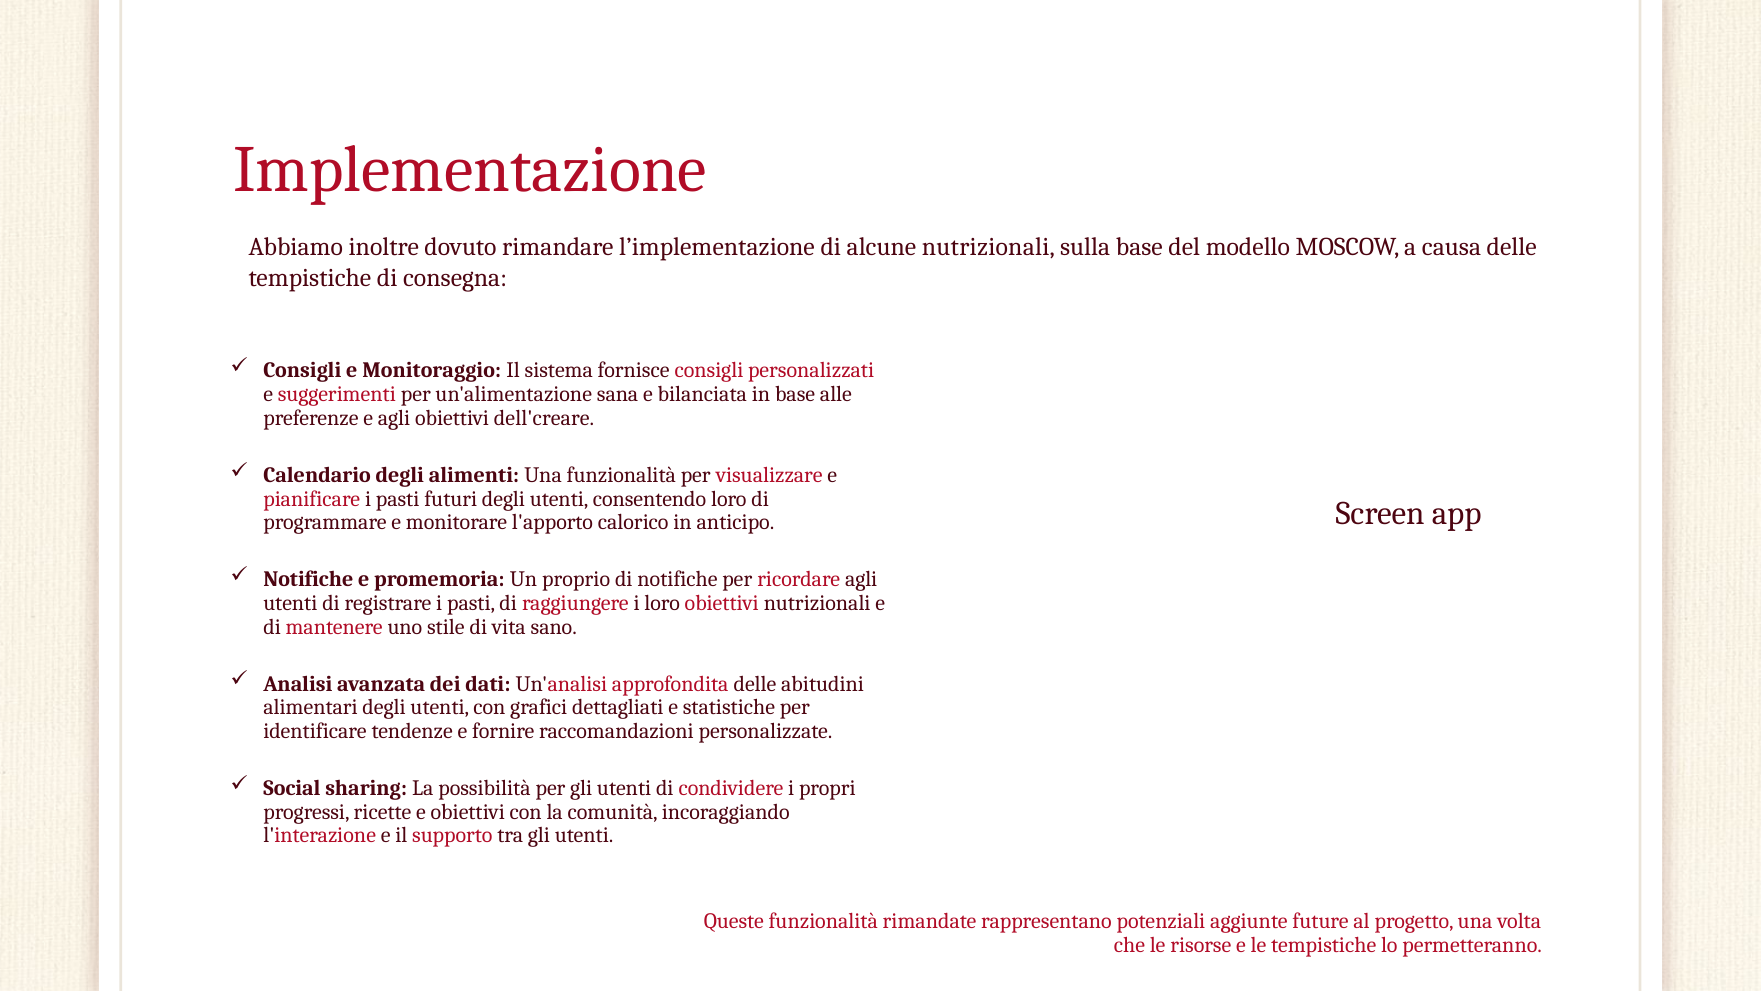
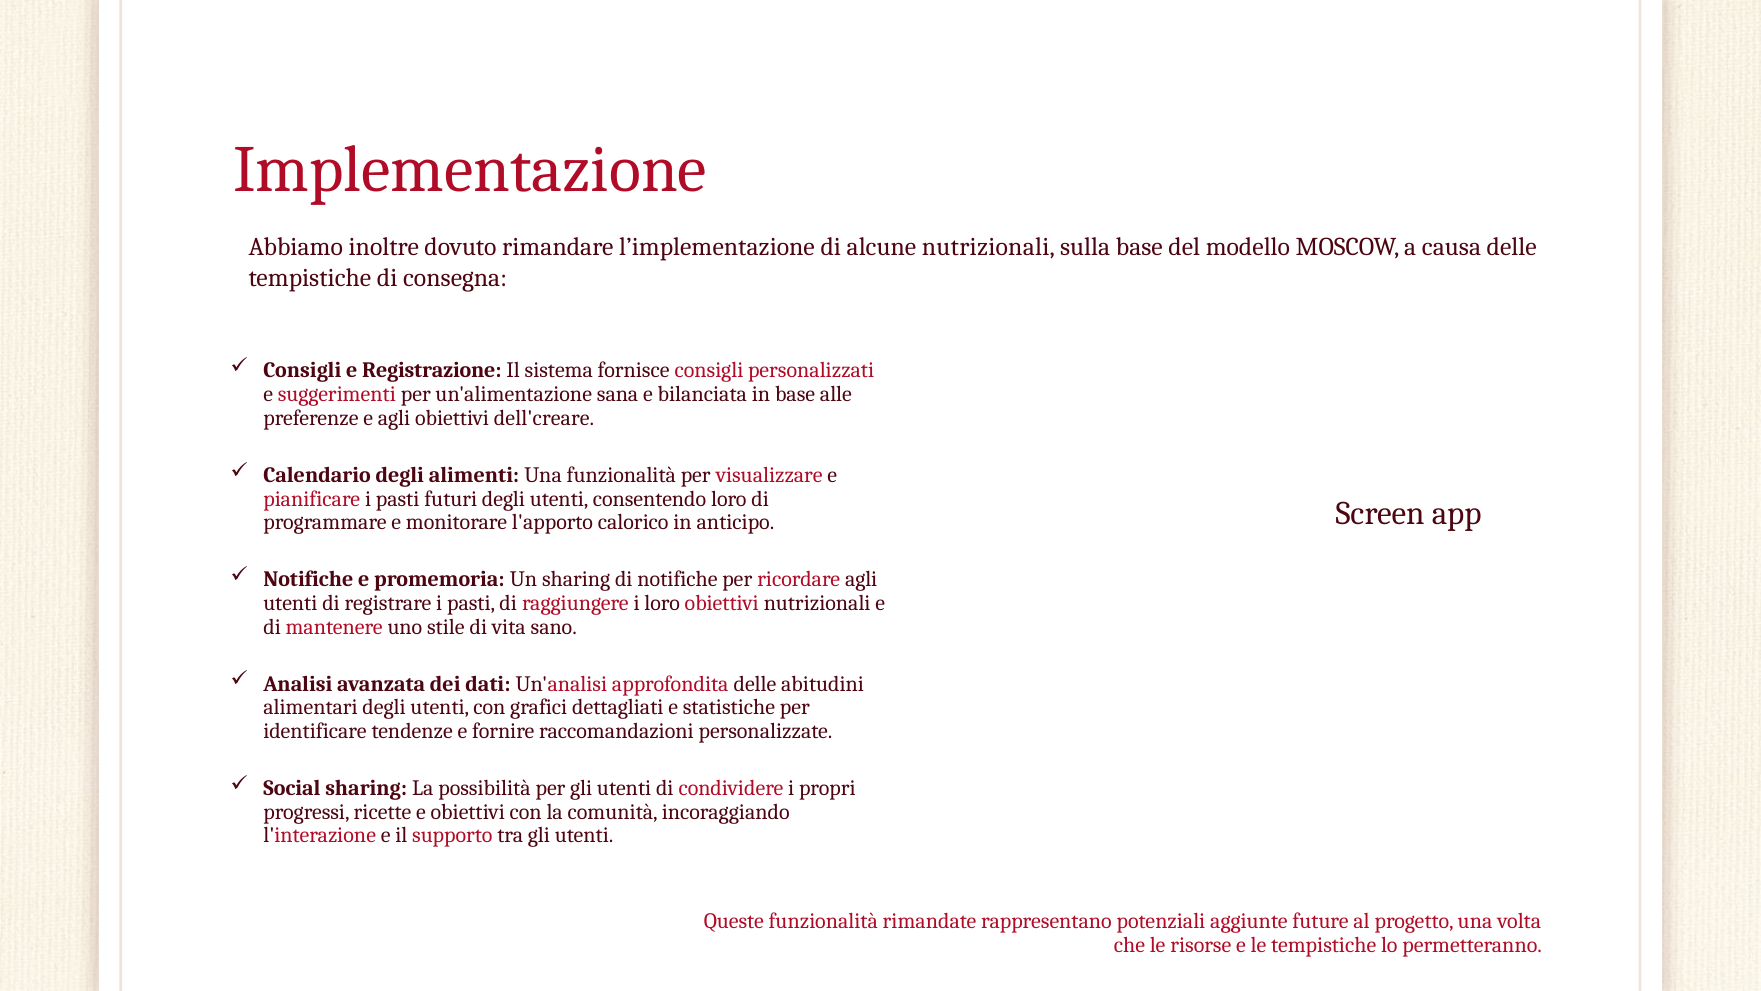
Monitoraggio: Monitoraggio -> Registrazione (432, 371)
Un proprio: proprio -> sharing (576, 579)
